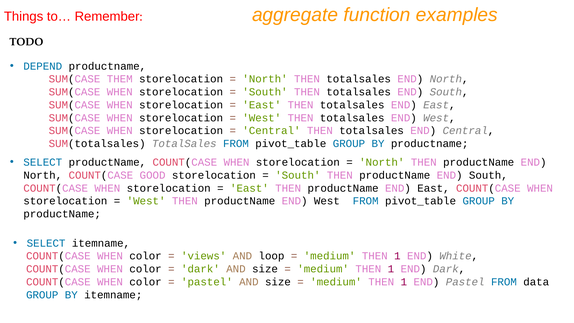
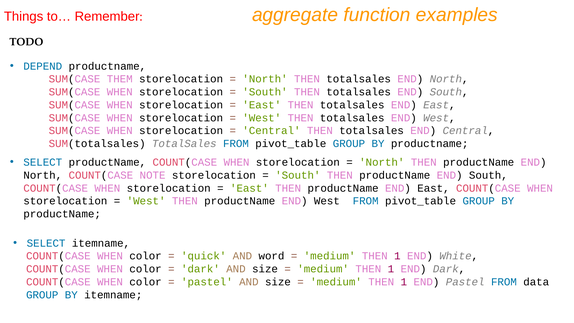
GOOD: GOOD -> NOTE (153, 175)
views: views -> quick (204, 256)
loop: loop -> word (271, 256)
